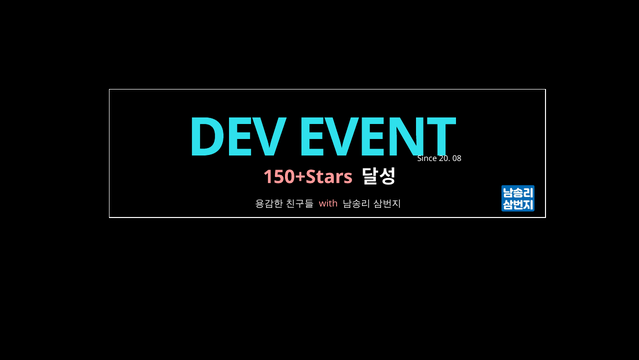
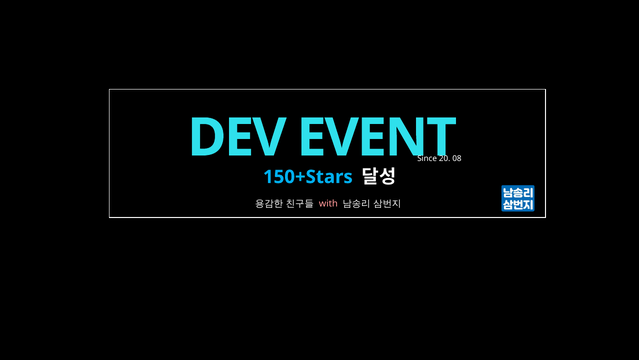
150+Stars colour: pink -> light blue (308, 177)
